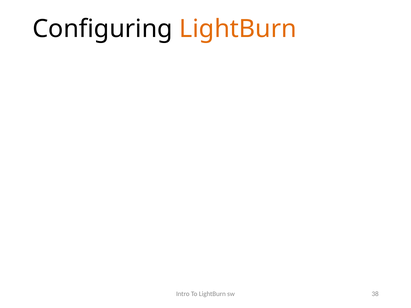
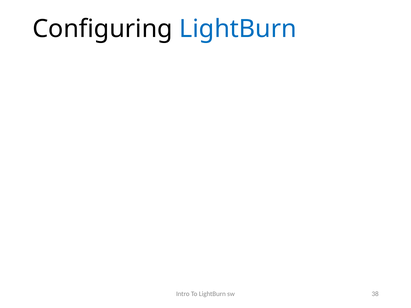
LightBurn colour: orange -> blue (238, 29)
